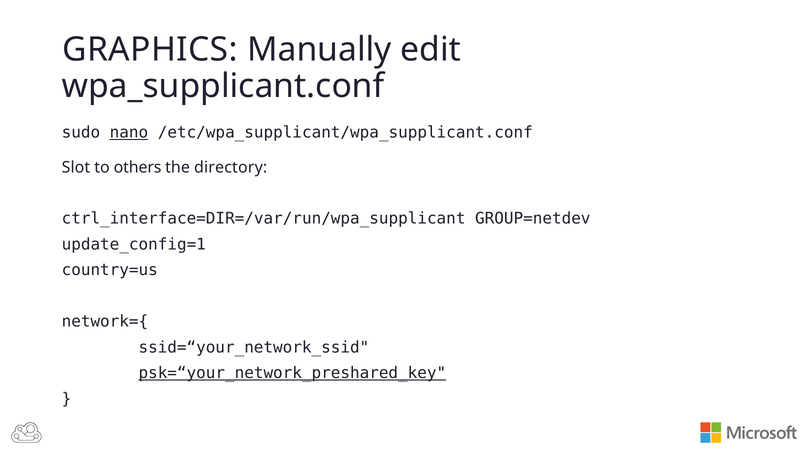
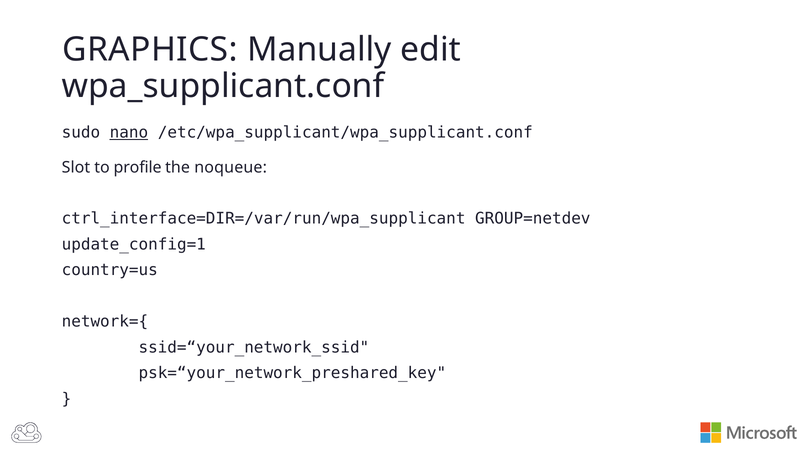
others: others -> profile (138, 167)
directory: directory -> noqueue (231, 167)
psk=“your_network_preshared_key underline: present -> none (292, 373)
